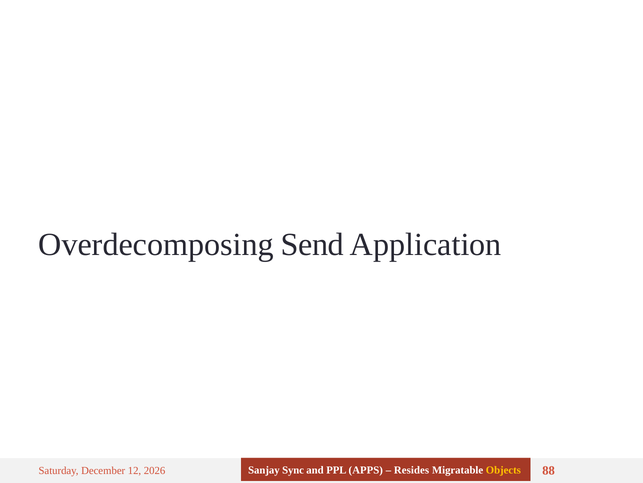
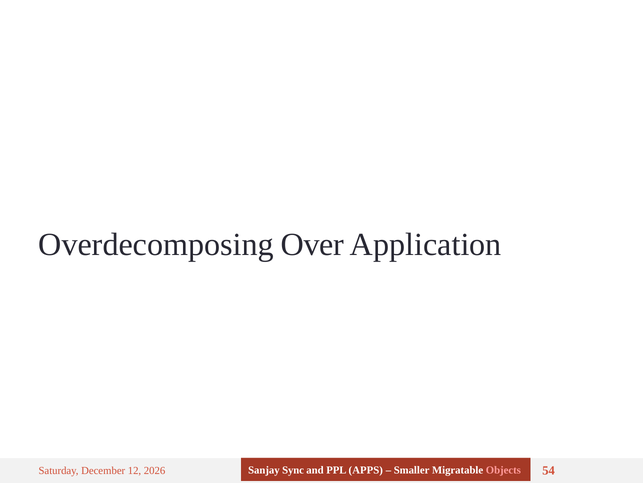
Send: Send -> Over (312, 244)
Resides: Resides -> Smaller (412, 469)
Objects colour: yellow -> pink (503, 469)
88: 88 -> 54 (549, 470)
